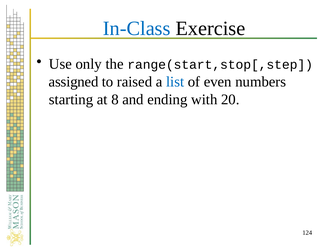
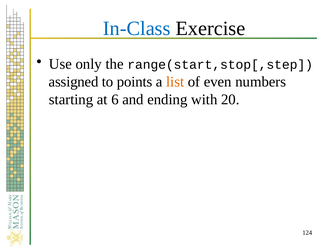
raised: raised -> points (135, 82)
list colour: blue -> orange (175, 82)
8: 8 -> 6 (115, 100)
